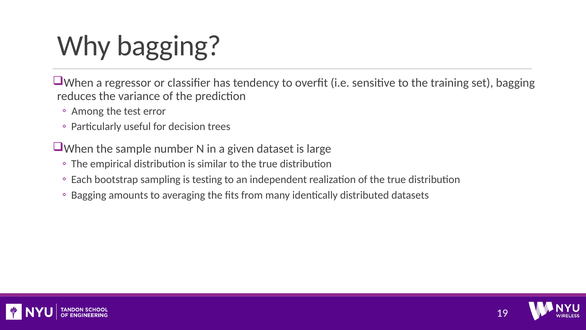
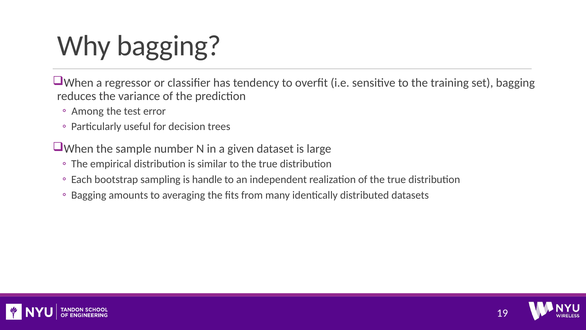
testing: testing -> handle (207, 179)
